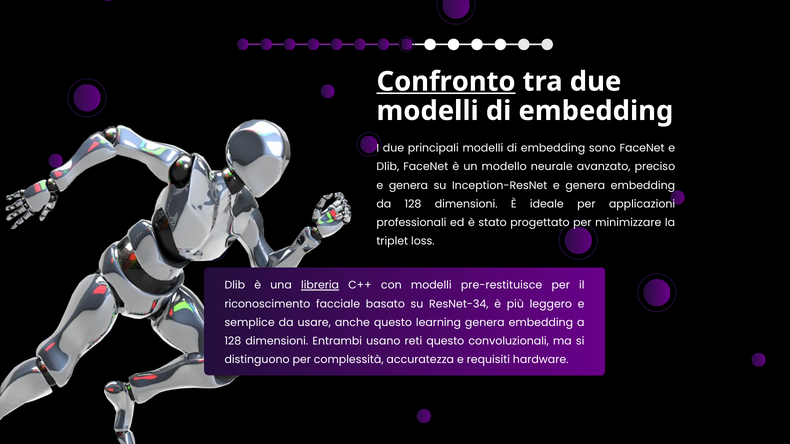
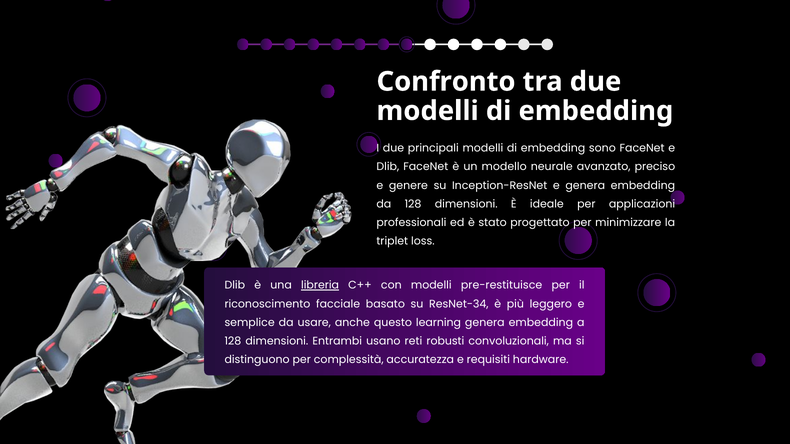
Confronto underline: present -> none (446, 82)
genera: genera -> genere (408, 186)
reti questo: questo -> robusti (445, 341)
